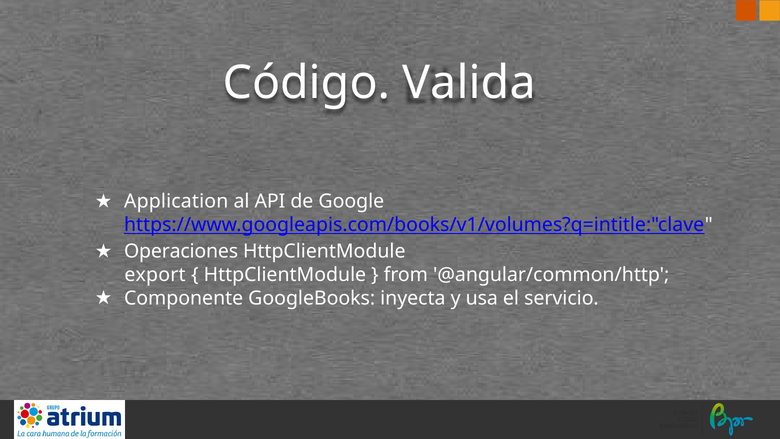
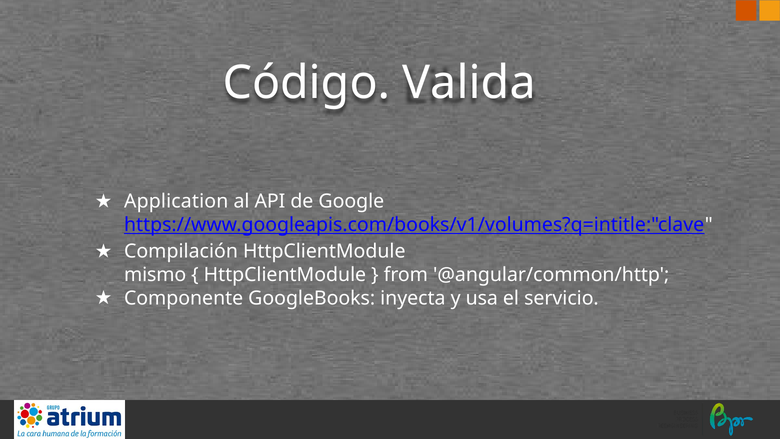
Operaciones: Operaciones -> Compilación (181, 251)
export: export -> mismo (155, 275)
